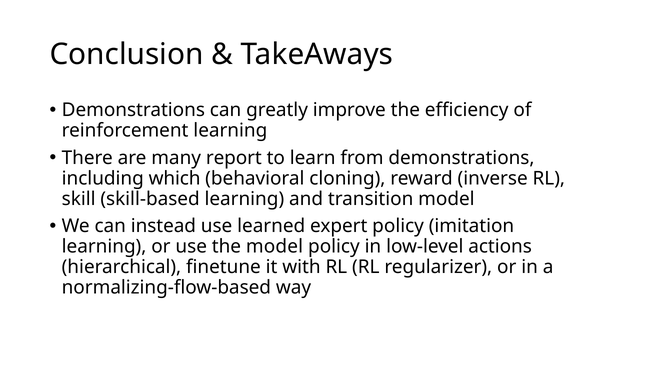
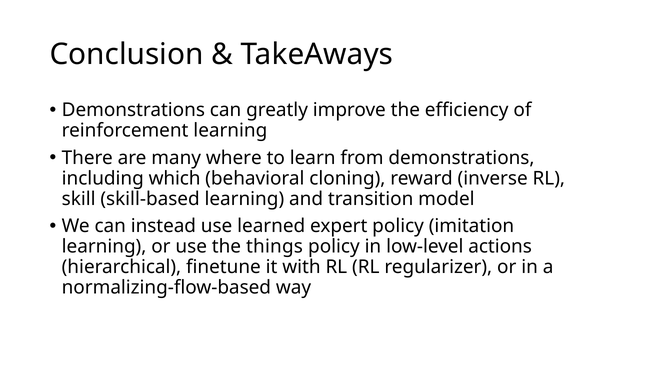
report: report -> where (234, 158)
the model: model -> things (275, 246)
